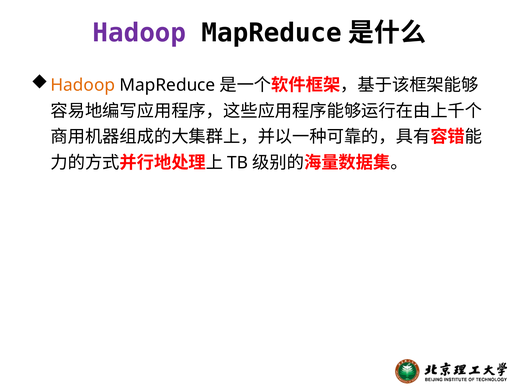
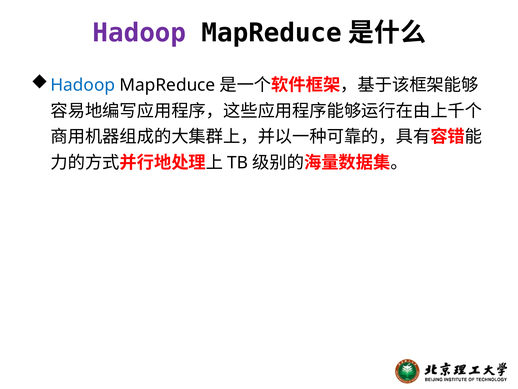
Hadoop colour: orange -> blue (83, 85)
